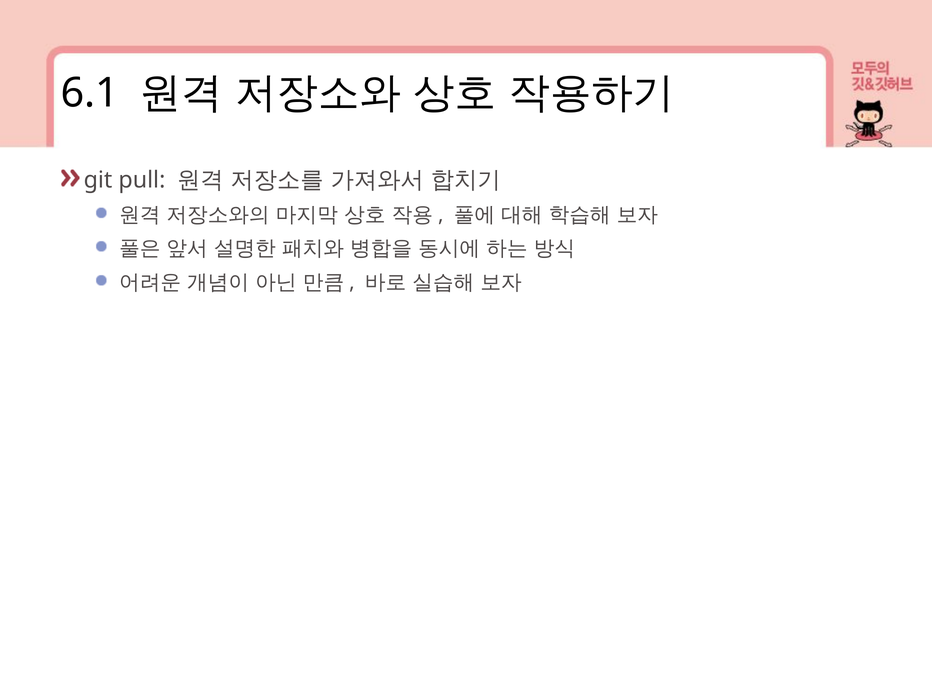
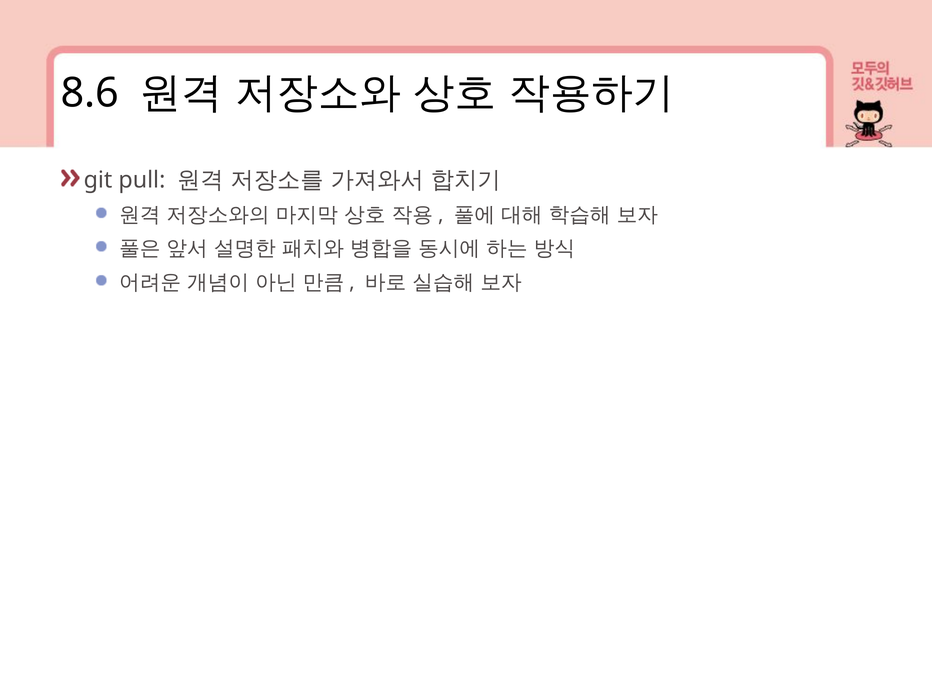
6.1: 6.1 -> 8.6 (90, 93)
